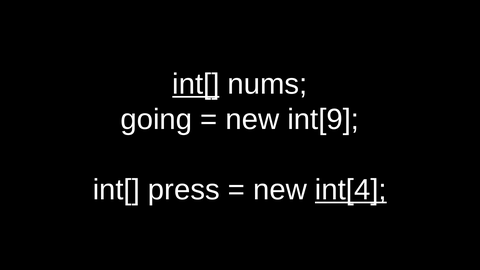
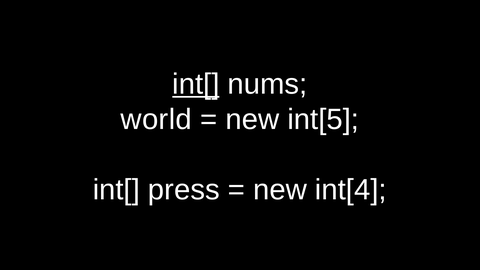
going: going -> world (156, 119)
int[9: int[9 -> int[5 (323, 119)
int[4 underline: present -> none (351, 190)
